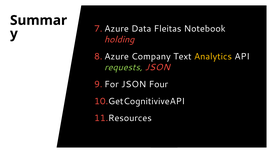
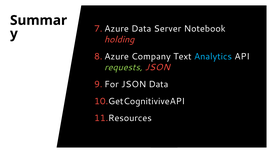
Fleitas: Fleitas -> Server (168, 29)
Analytics colour: yellow -> light blue (213, 56)
JSON Four: Four -> Data (158, 84)
